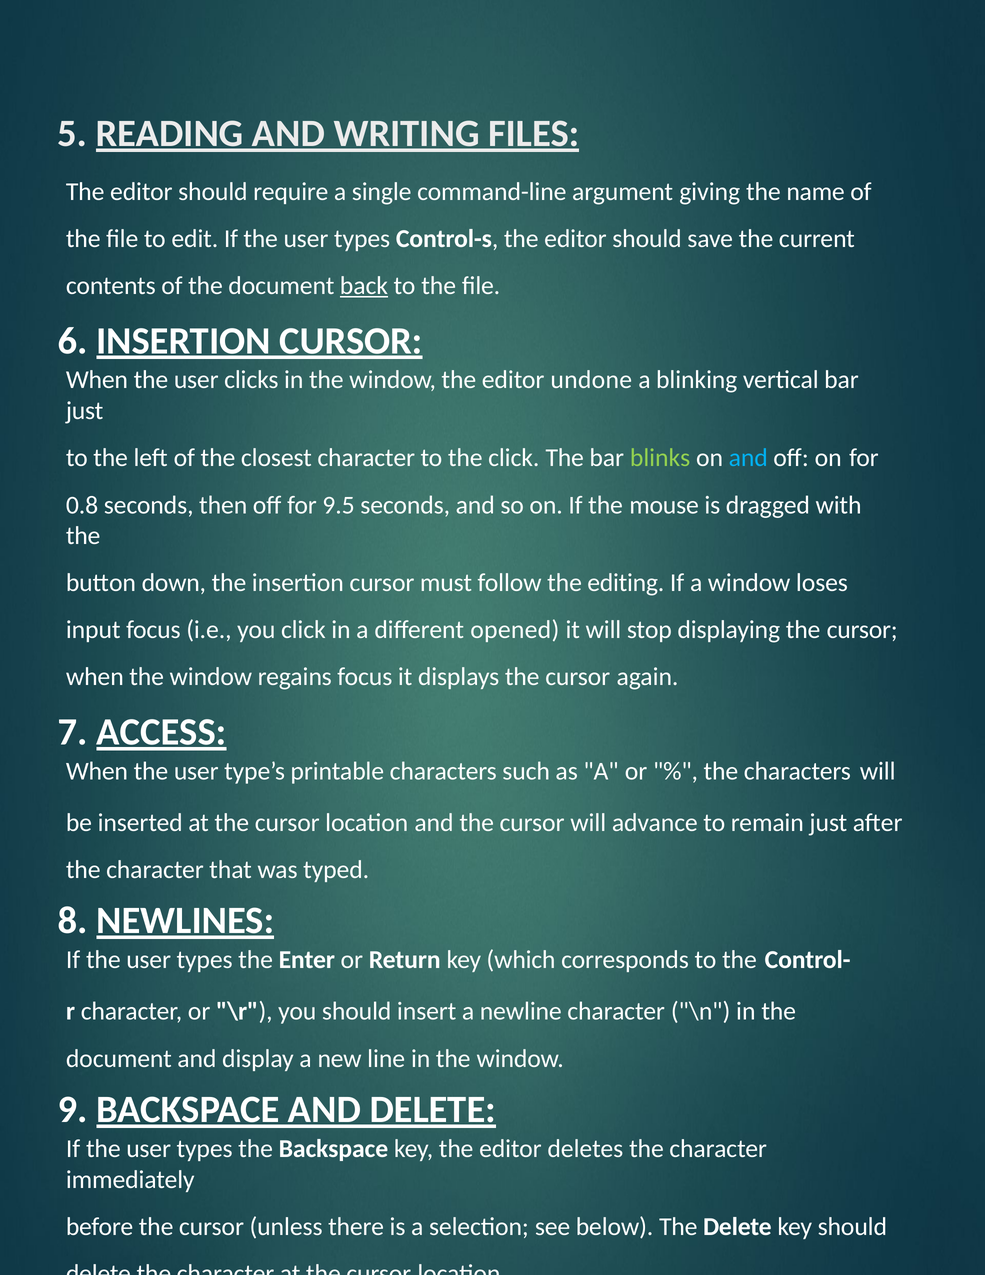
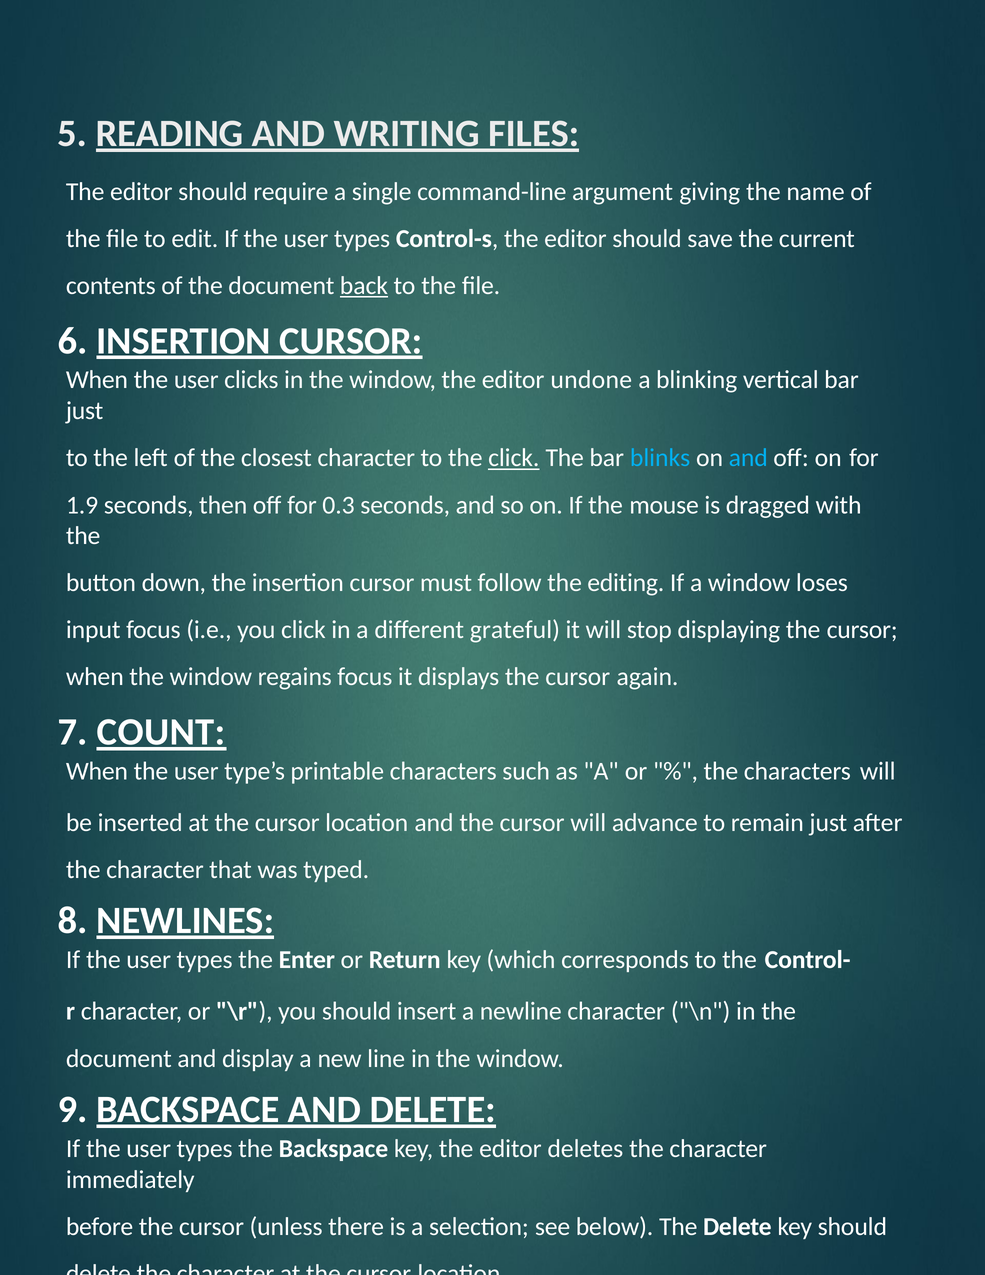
click underline: none -> present (514, 458)
blinks colour: light green -> light blue (660, 458)
0.8: 0.8 -> 1.9 (82, 505)
9.5: 9.5 -> 0.3 (339, 505)
opened: opened -> grateful (515, 630)
ACCESS: ACCESS -> COUNT (161, 732)
